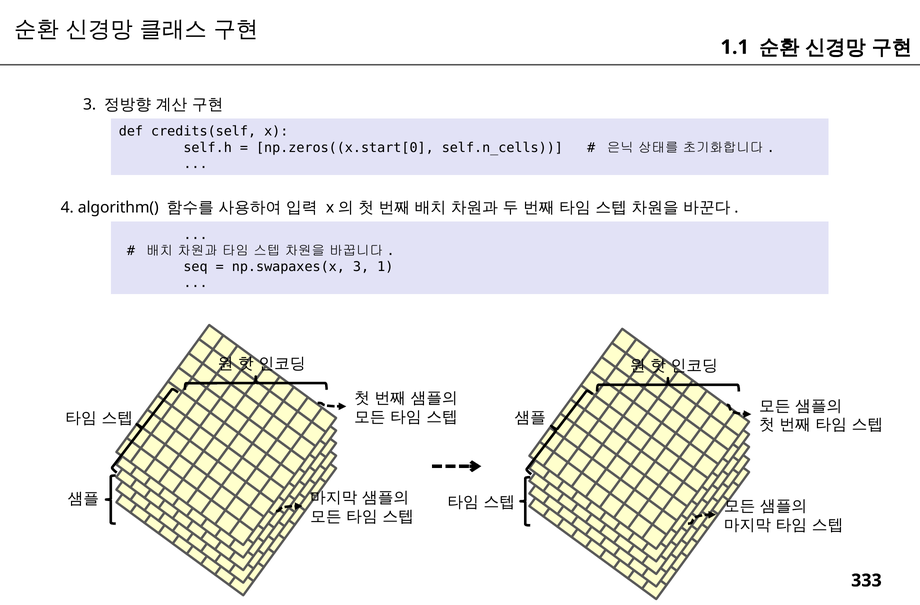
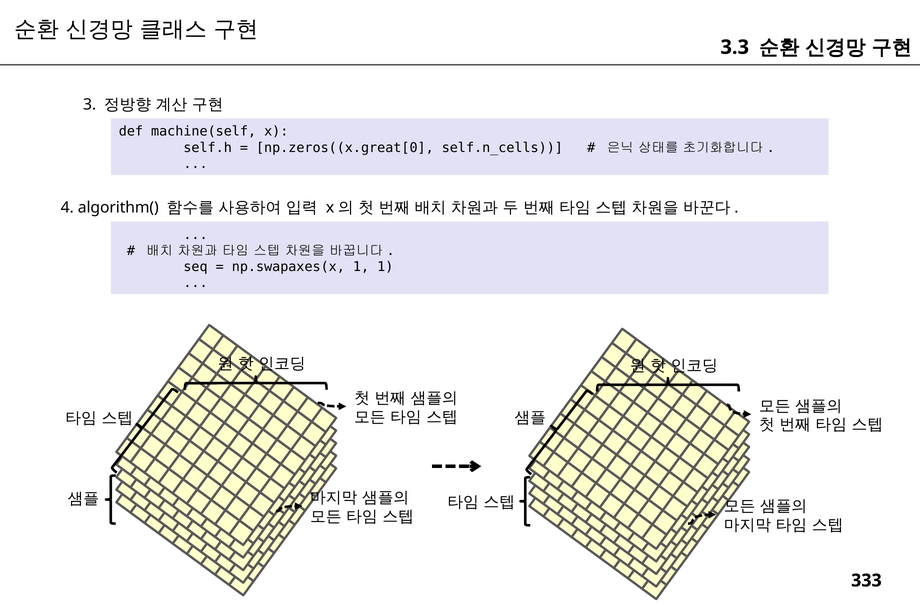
1.1: 1.1 -> 3.3 (735, 47)
credits(self: credits(self -> machine(self (204, 131)
np.zeros((x.start[0: np.zeros((x.start[0 -> np.zeros((x.great[0 (345, 148)
np.swapaxes(x 3: 3 -> 1 (361, 267)
